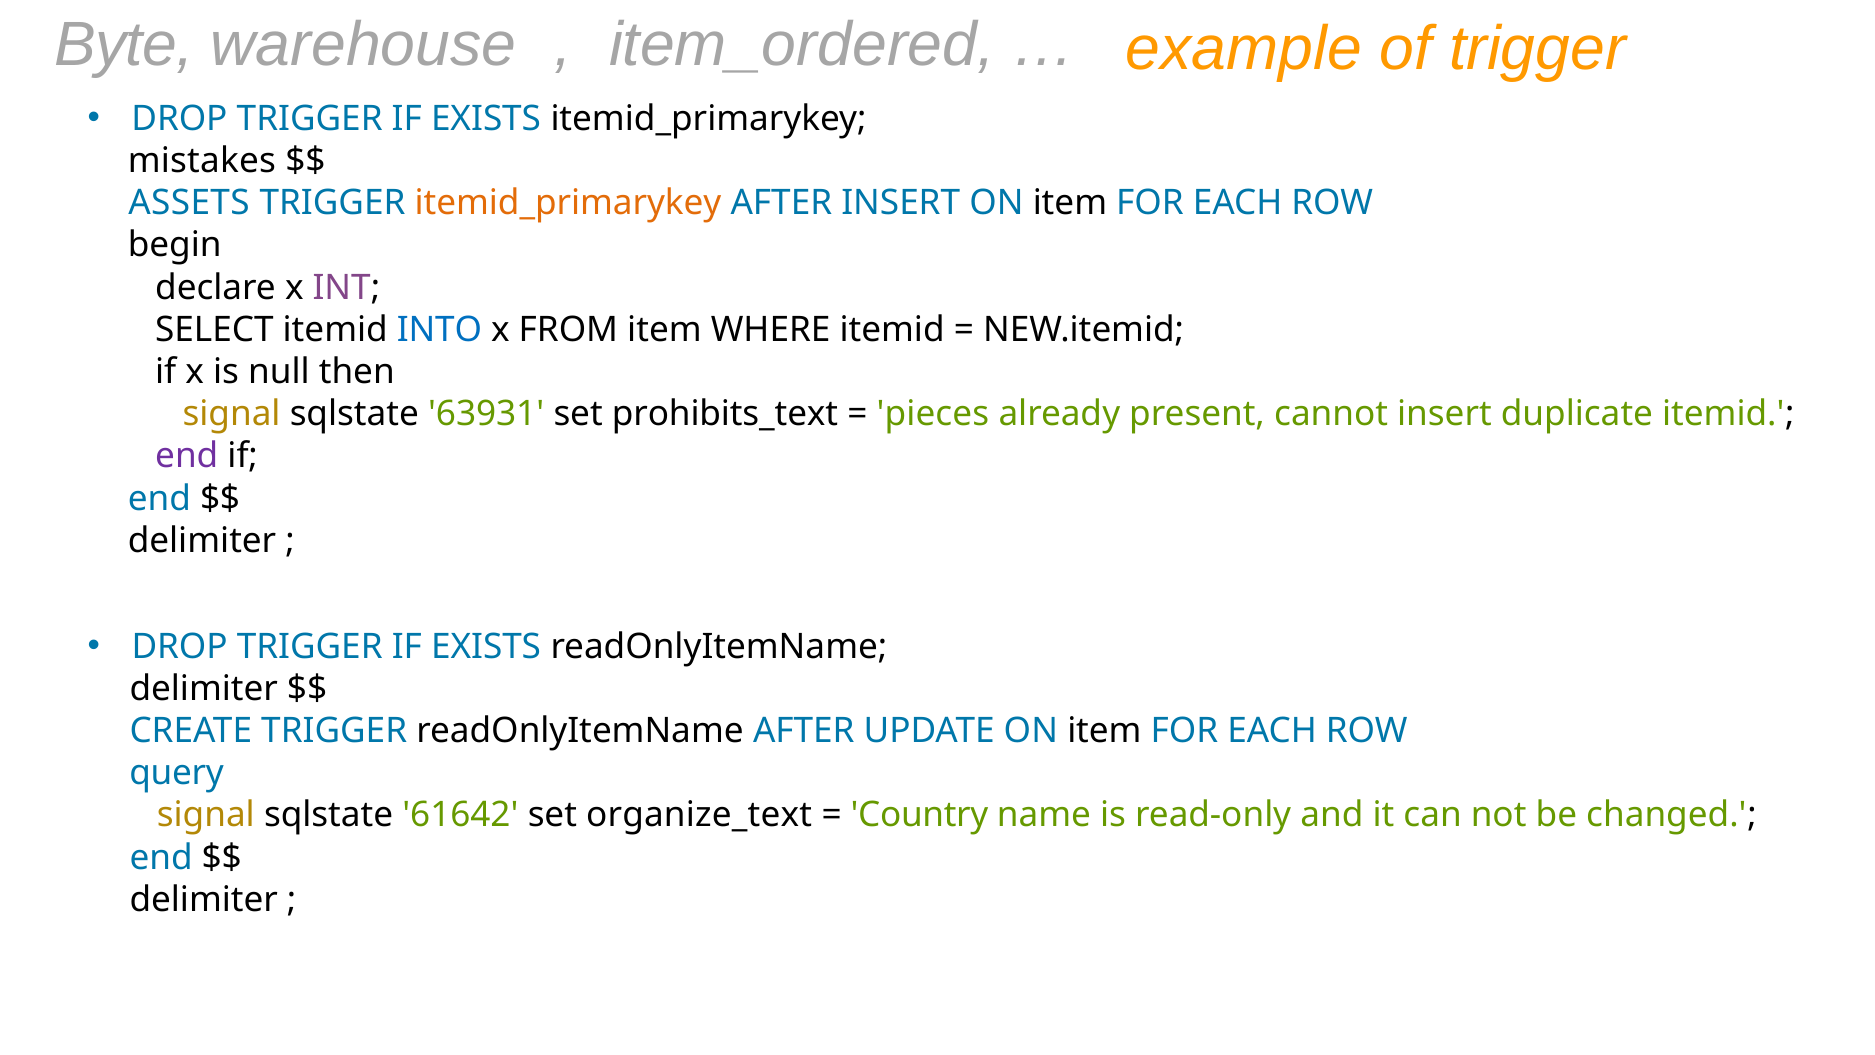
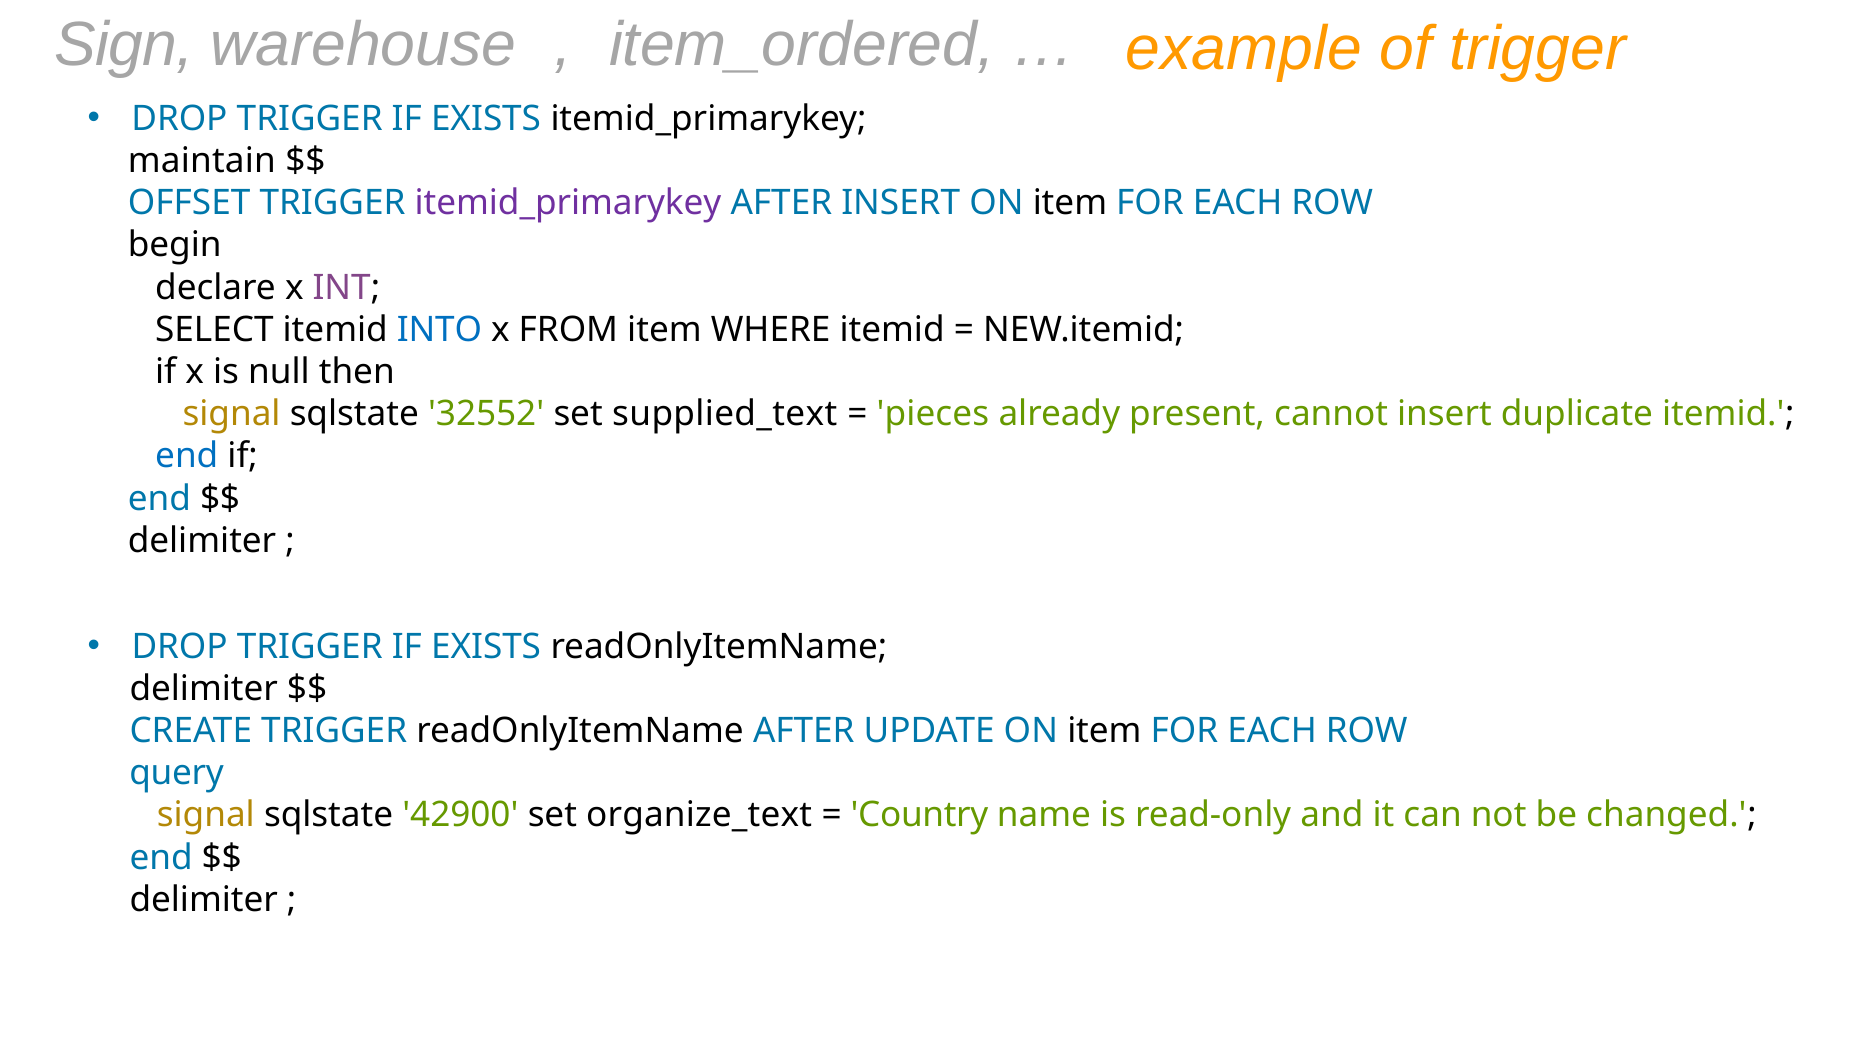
Byte: Byte -> Sign (124, 45)
mistakes: mistakes -> maintain (202, 161)
ASSETS: ASSETS -> OFFSET (189, 203)
itemid_primarykey colour: orange -> purple (568, 203)
63931: 63931 -> 32552 (486, 414)
prohibits_text: prohibits_text -> supplied_text (725, 414)
end colour: purple -> blue (187, 456)
61642: 61642 -> 42900 (460, 815)
